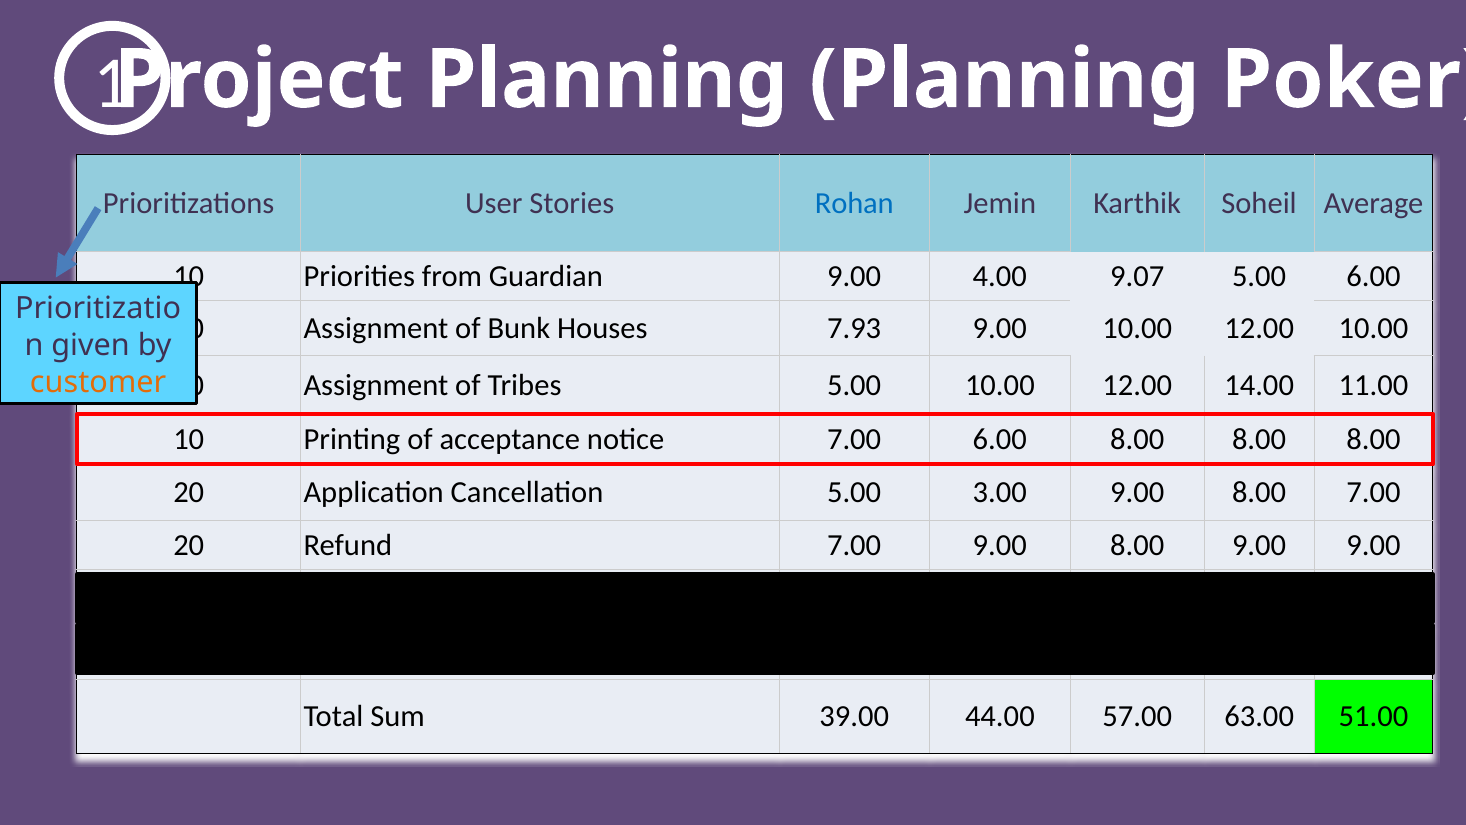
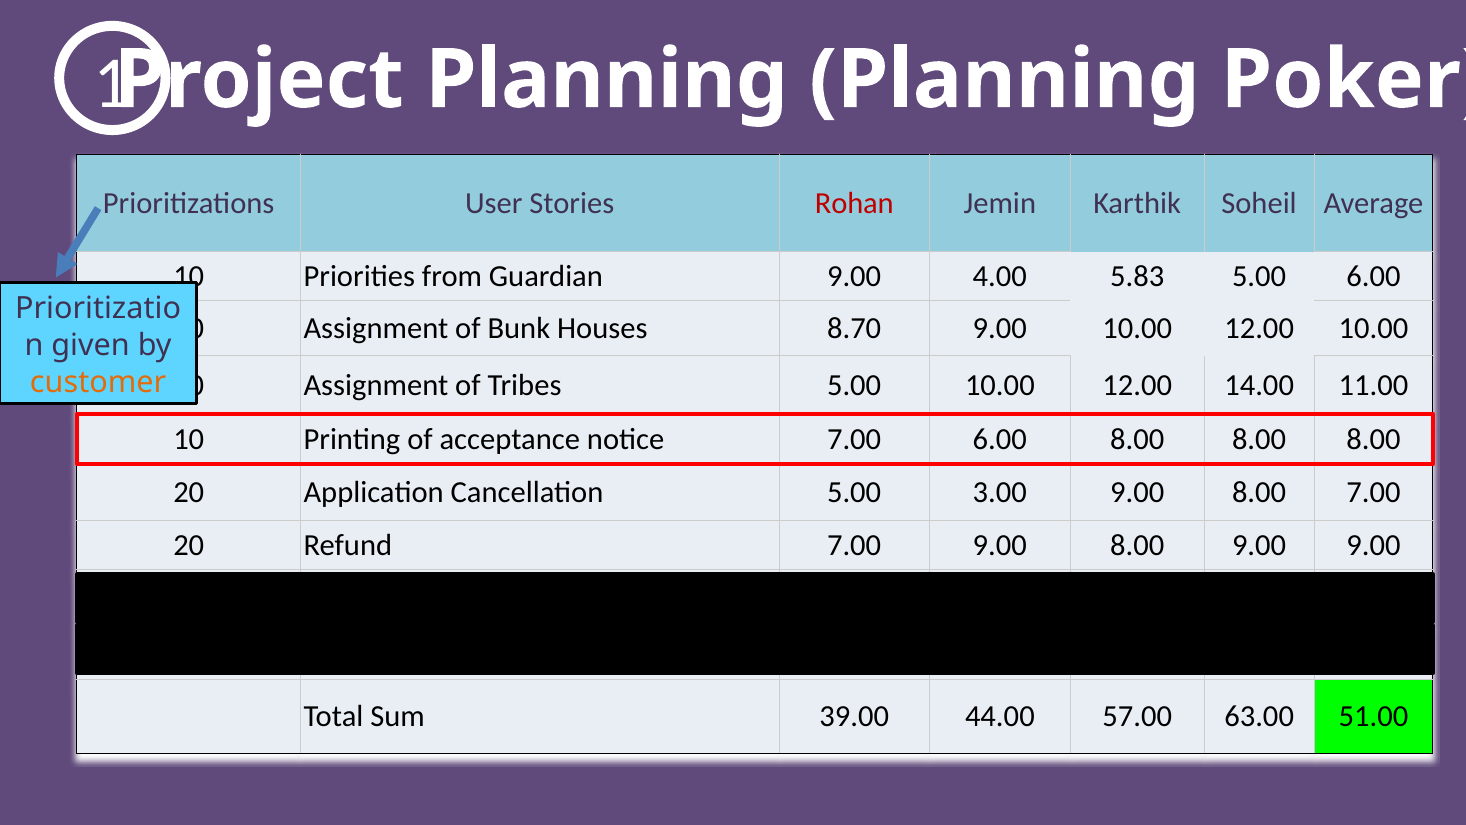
Rohan colour: blue -> red (854, 203)
9.07: 9.07 -> 5.83 (1137, 276)
7.93: 7.93 -> 8.70 (854, 328)
